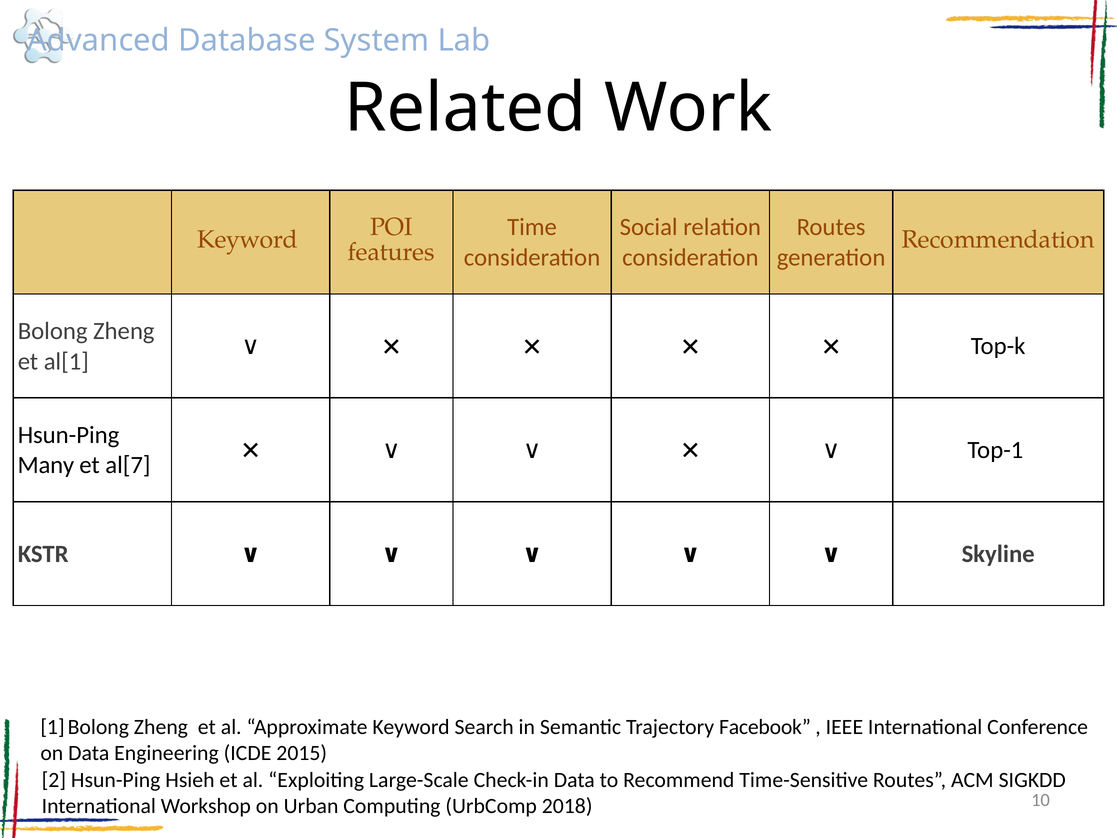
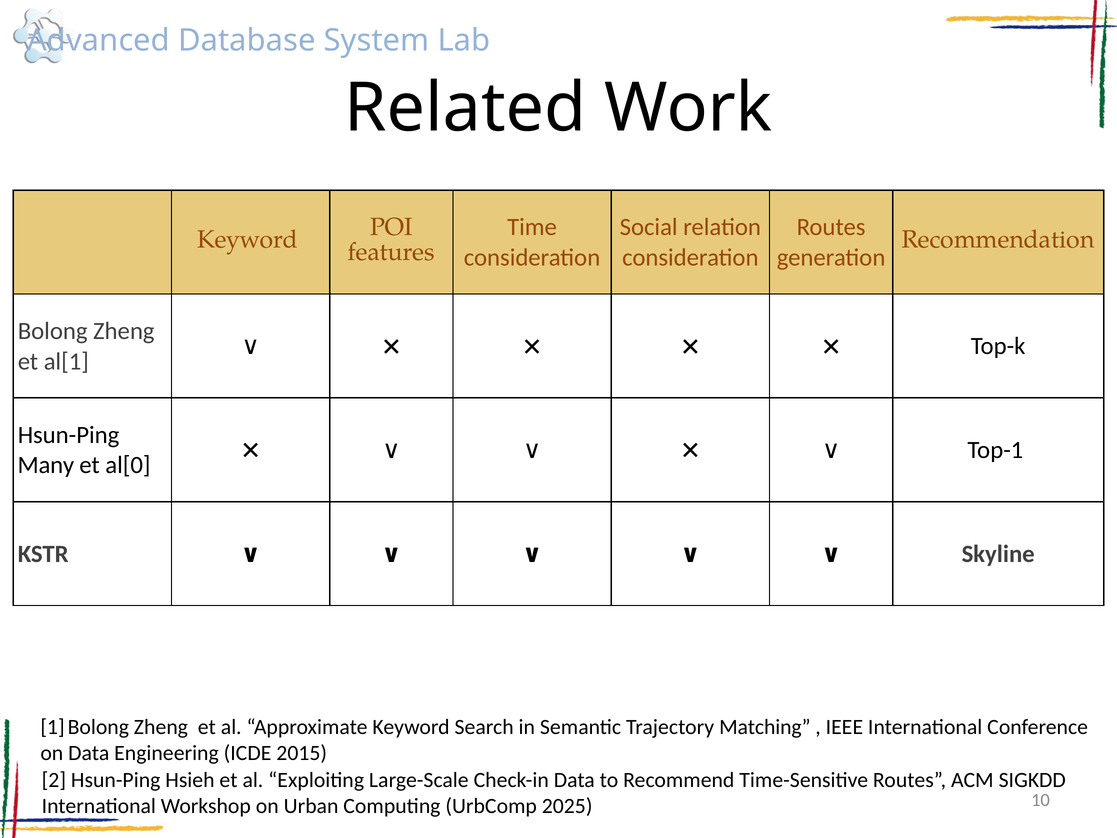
al[7: al[7 -> al[0 (128, 465)
Facebook: Facebook -> Matching (765, 727)
2018: 2018 -> 2025 (567, 806)
